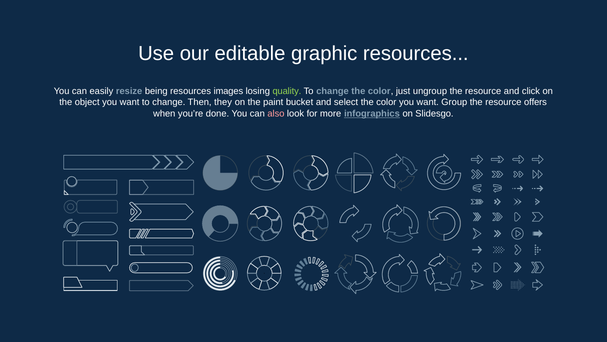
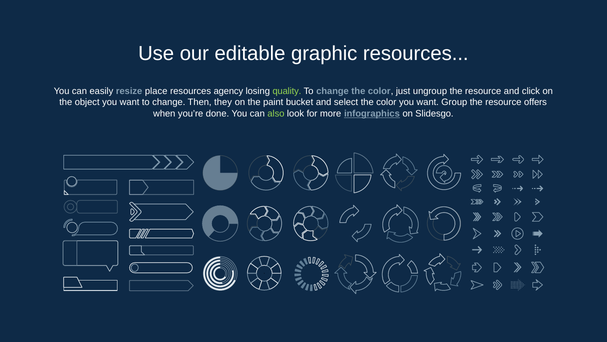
being: being -> place (156, 91)
images: images -> agency (228, 91)
also colour: pink -> light green (276, 113)
